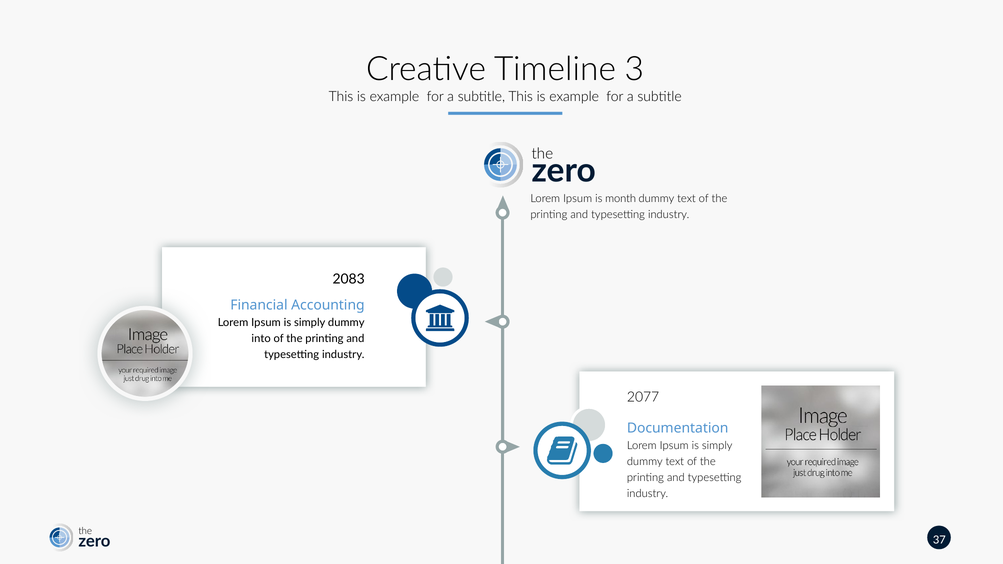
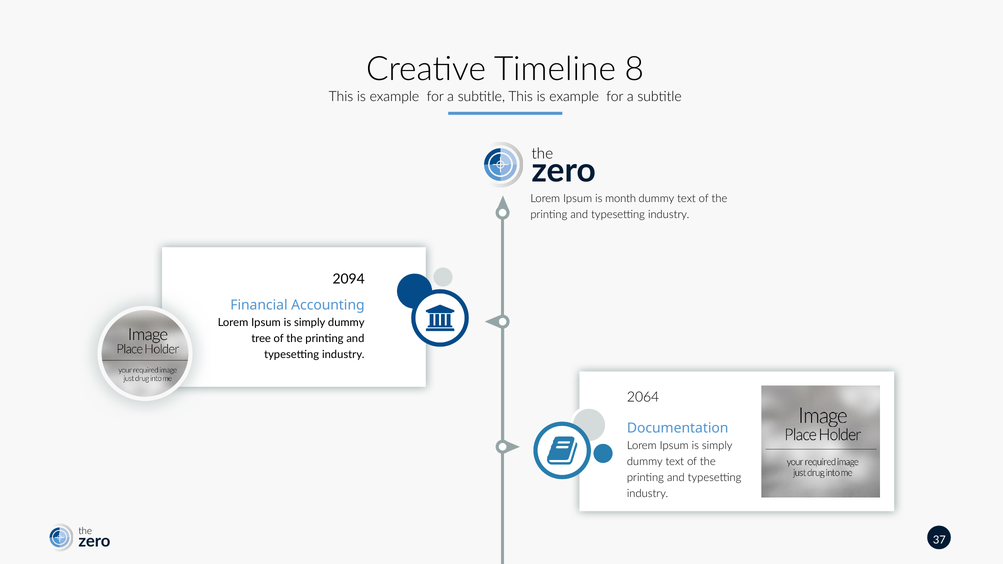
3: 3 -> 8 (635, 69)
2083: 2083 -> 2094 (349, 279)
into: into -> tree (261, 339)
2077: 2077 -> 2064 (643, 397)
